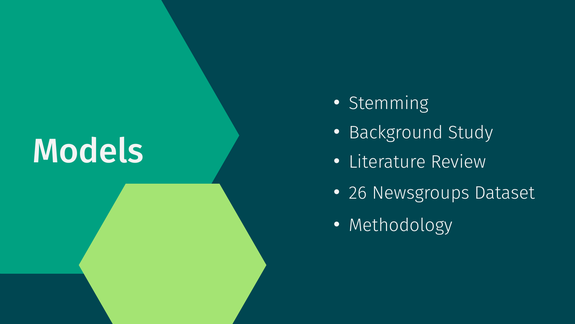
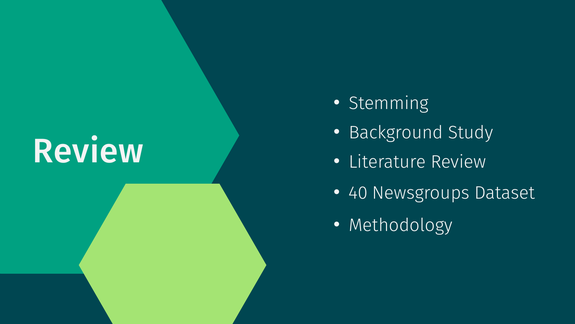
Models: Models -> Review (88, 151)
26: 26 -> 40 (358, 193)
